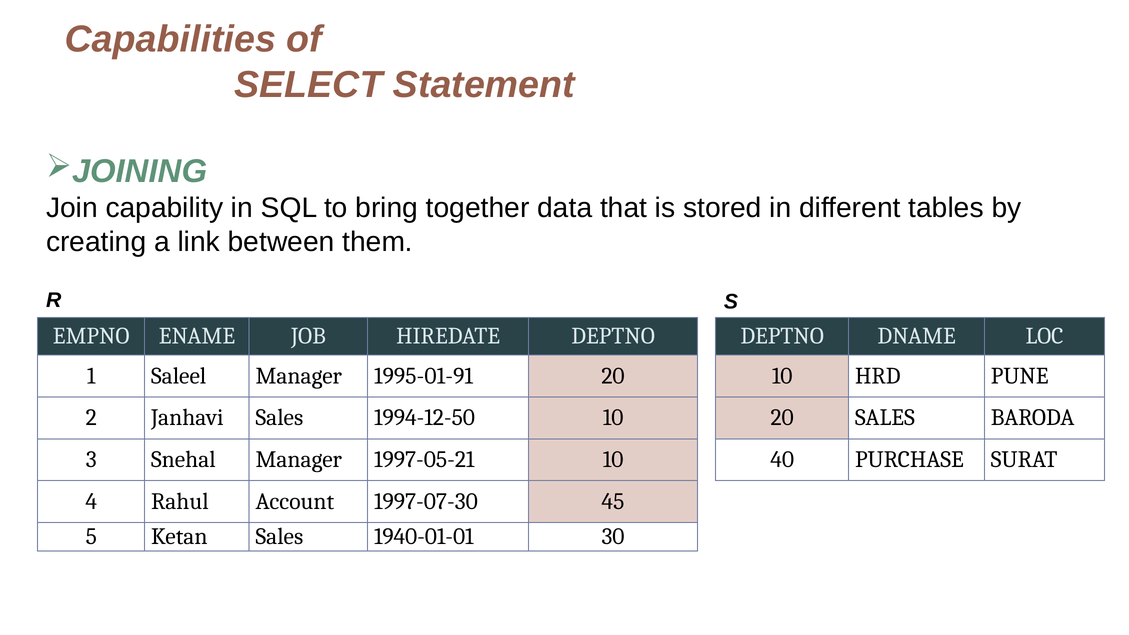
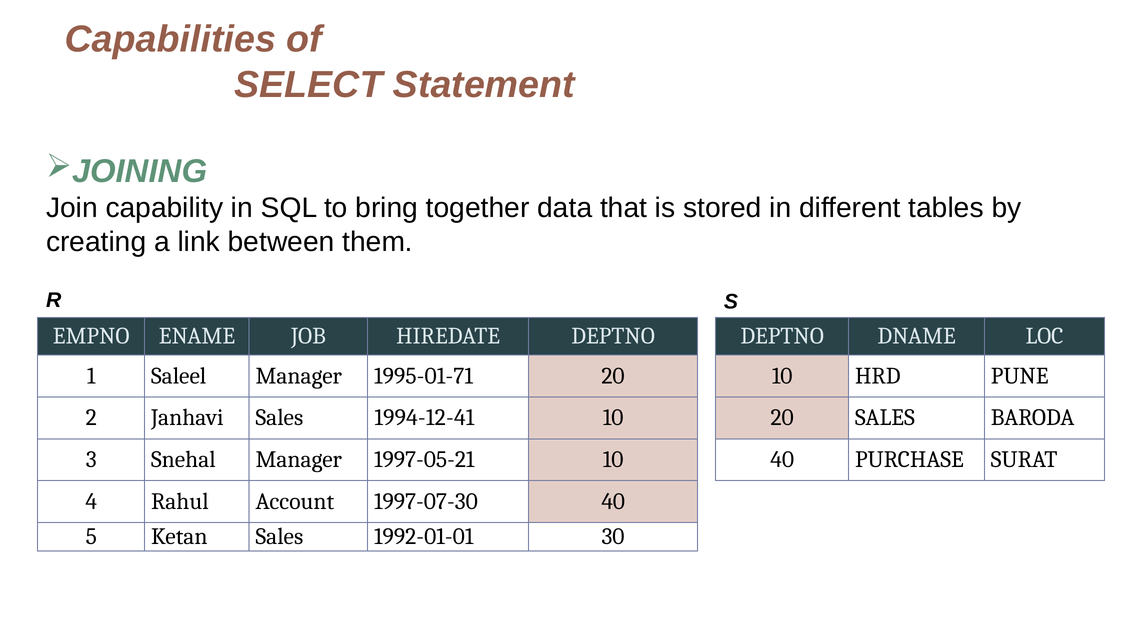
1995-01-91: 1995-01-91 -> 1995-01-71 (424, 376)
1994-12-50: 1994-12-50 -> 1994-12-41 (424, 418)
1997-07-30 45: 45 -> 40 (613, 502)
1940-01-01: 1940-01-01 -> 1992-01-01 (424, 537)
